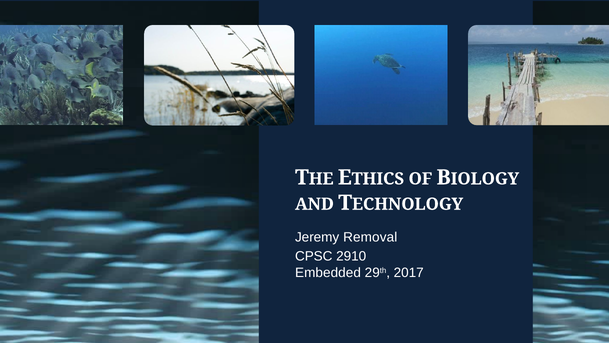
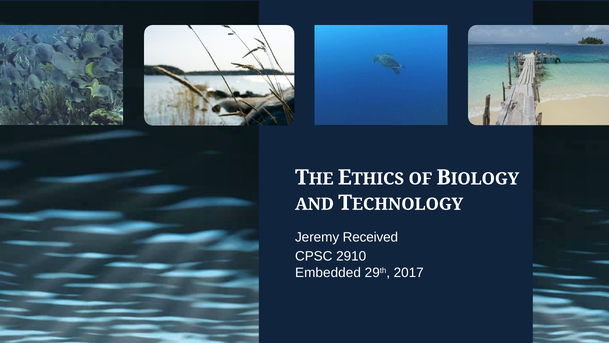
Removal: Removal -> Received (370, 237)
